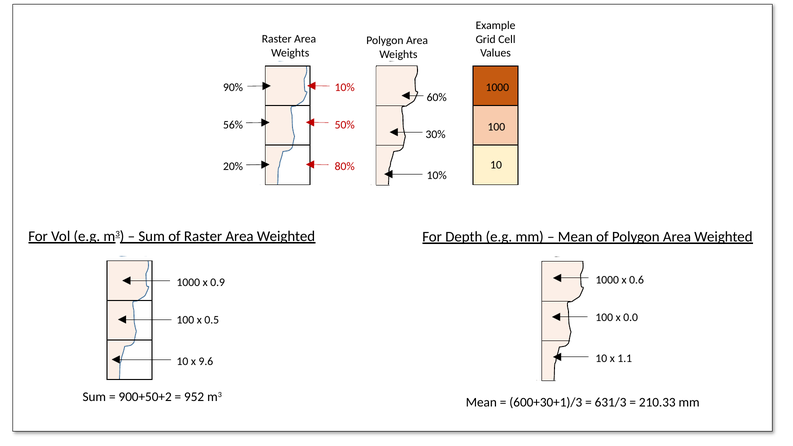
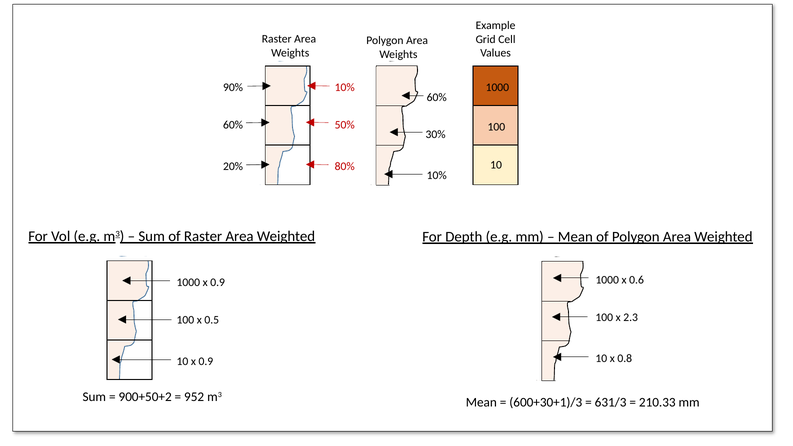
56%: 56% -> 60% (233, 125)
0.0: 0.0 -> 2.3 (631, 318)
1.1: 1.1 -> 0.8 (625, 359)
10 x 9.6: 9.6 -> 0.9 (206, 361)
